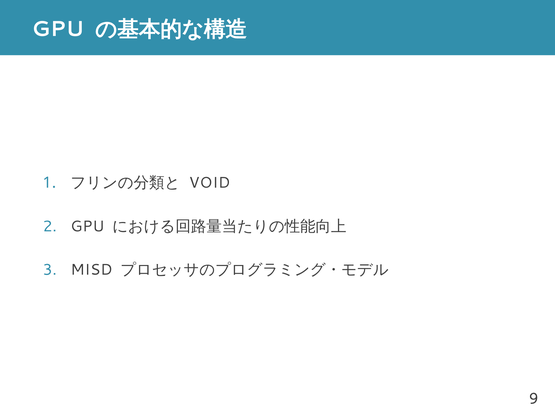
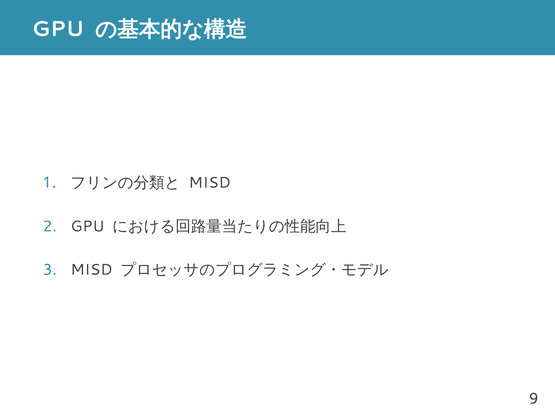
VOID: VOID -> MISD (210, 183)
